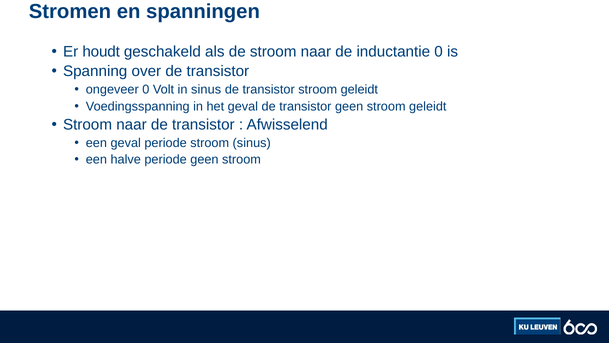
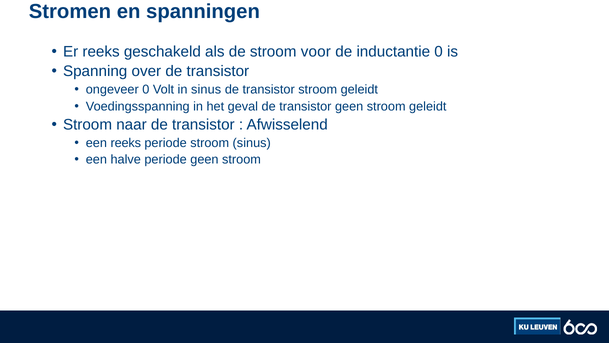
Er houdt: houdt -> reeks (101, 52)
de stroom naar: naar -> voor (316, 52)
een geval: geval -> reeks (126, 143)
